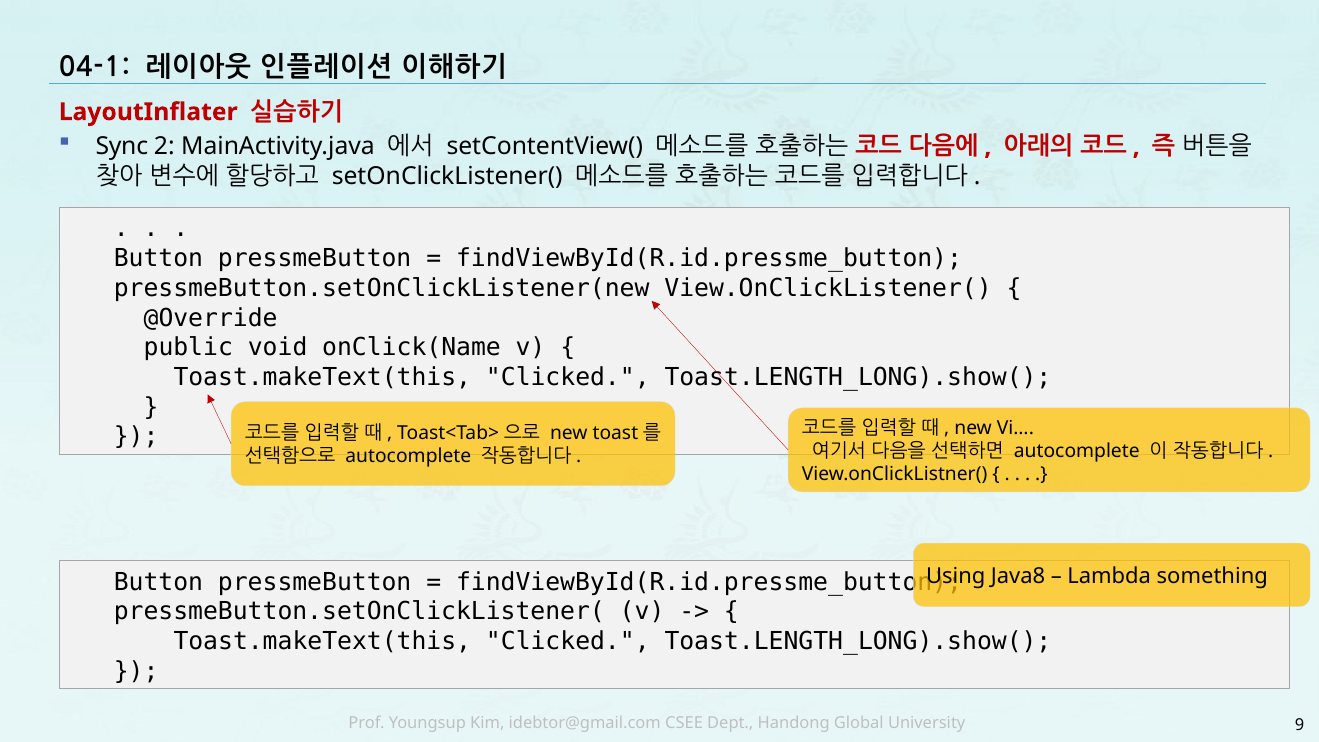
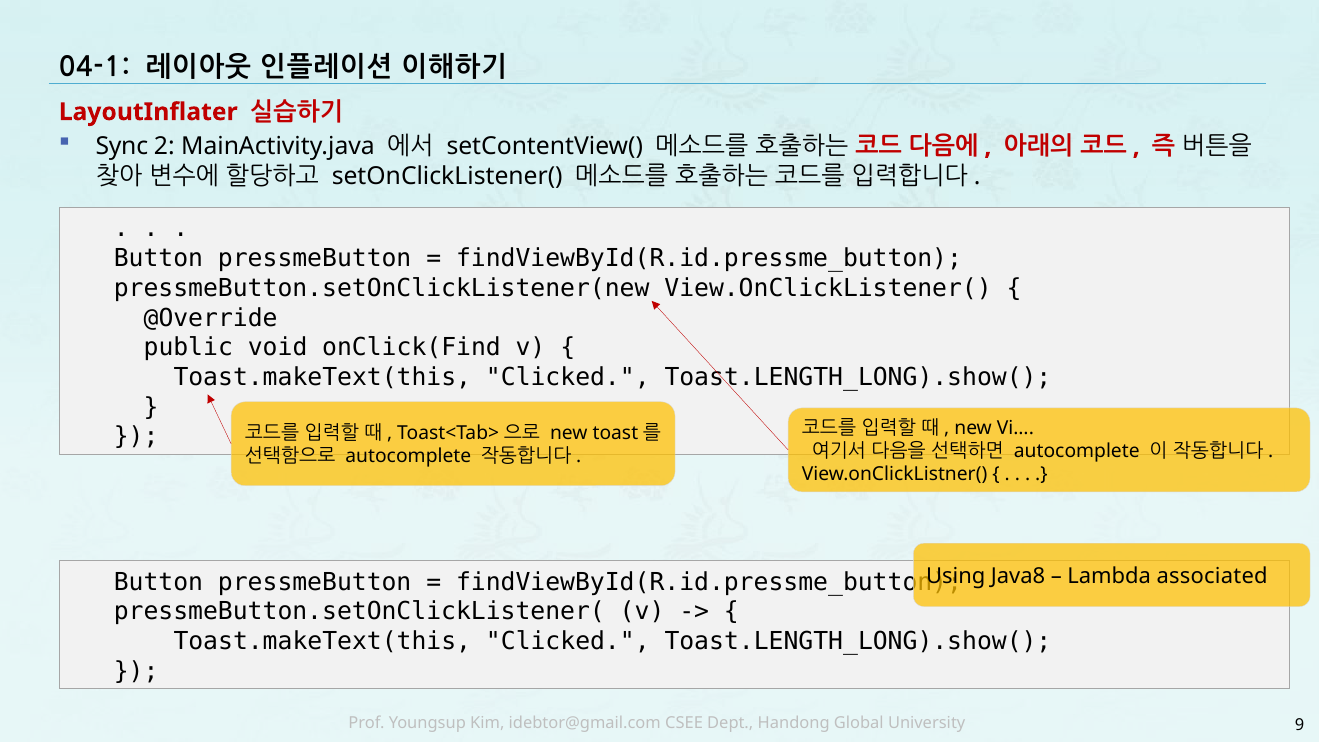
onClick(Name: onClick(Name -> onClick(Find (412, 347)
something: something -> associated (1212, 576)
